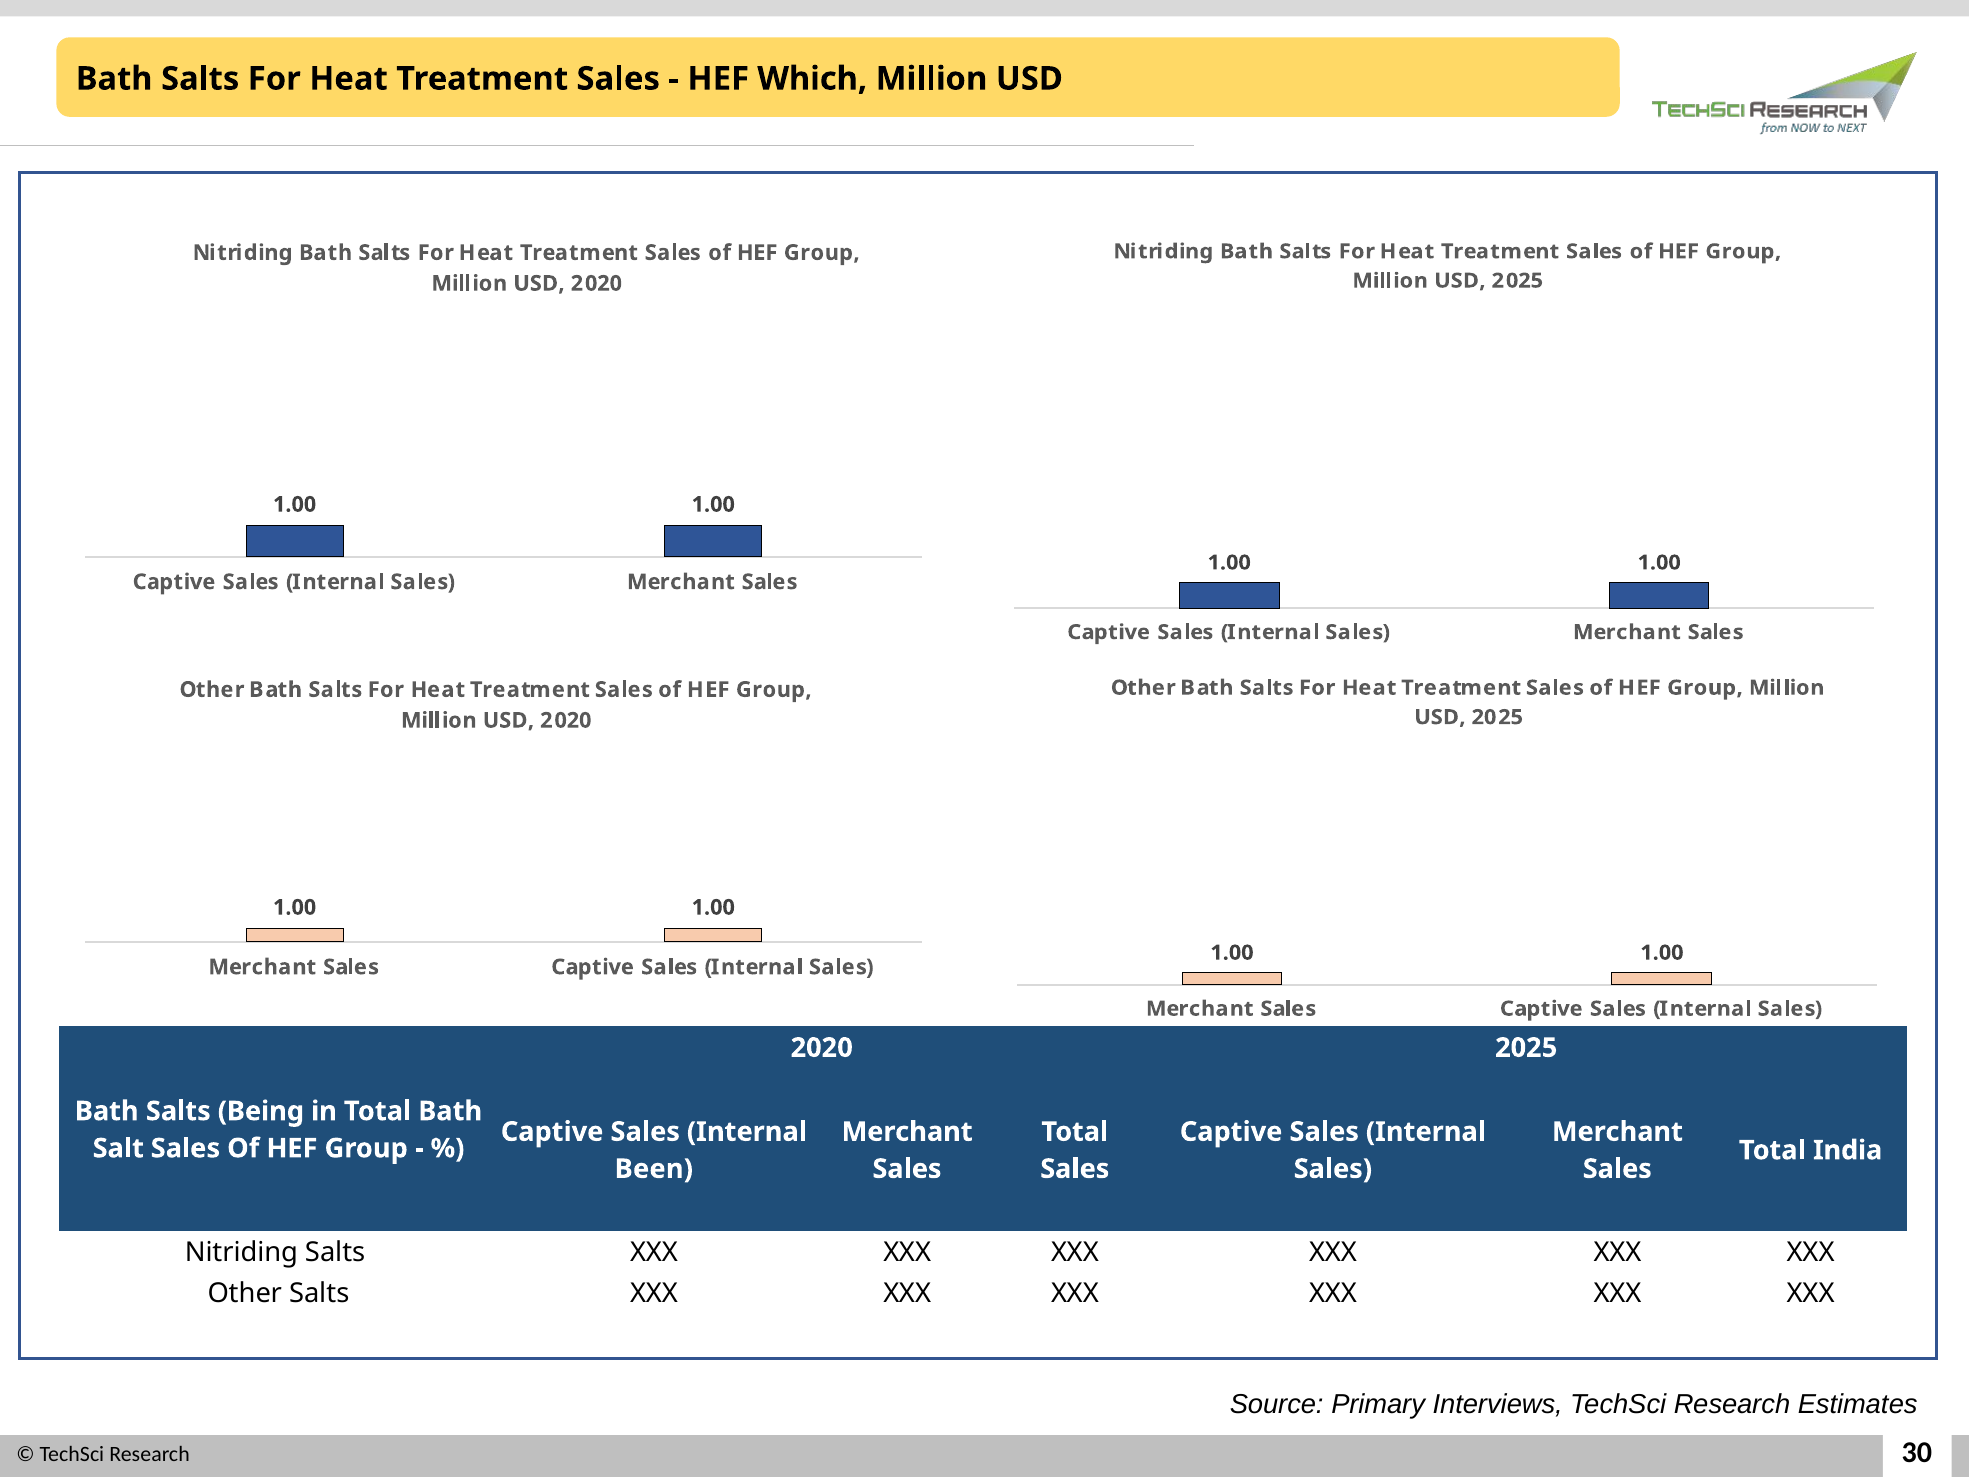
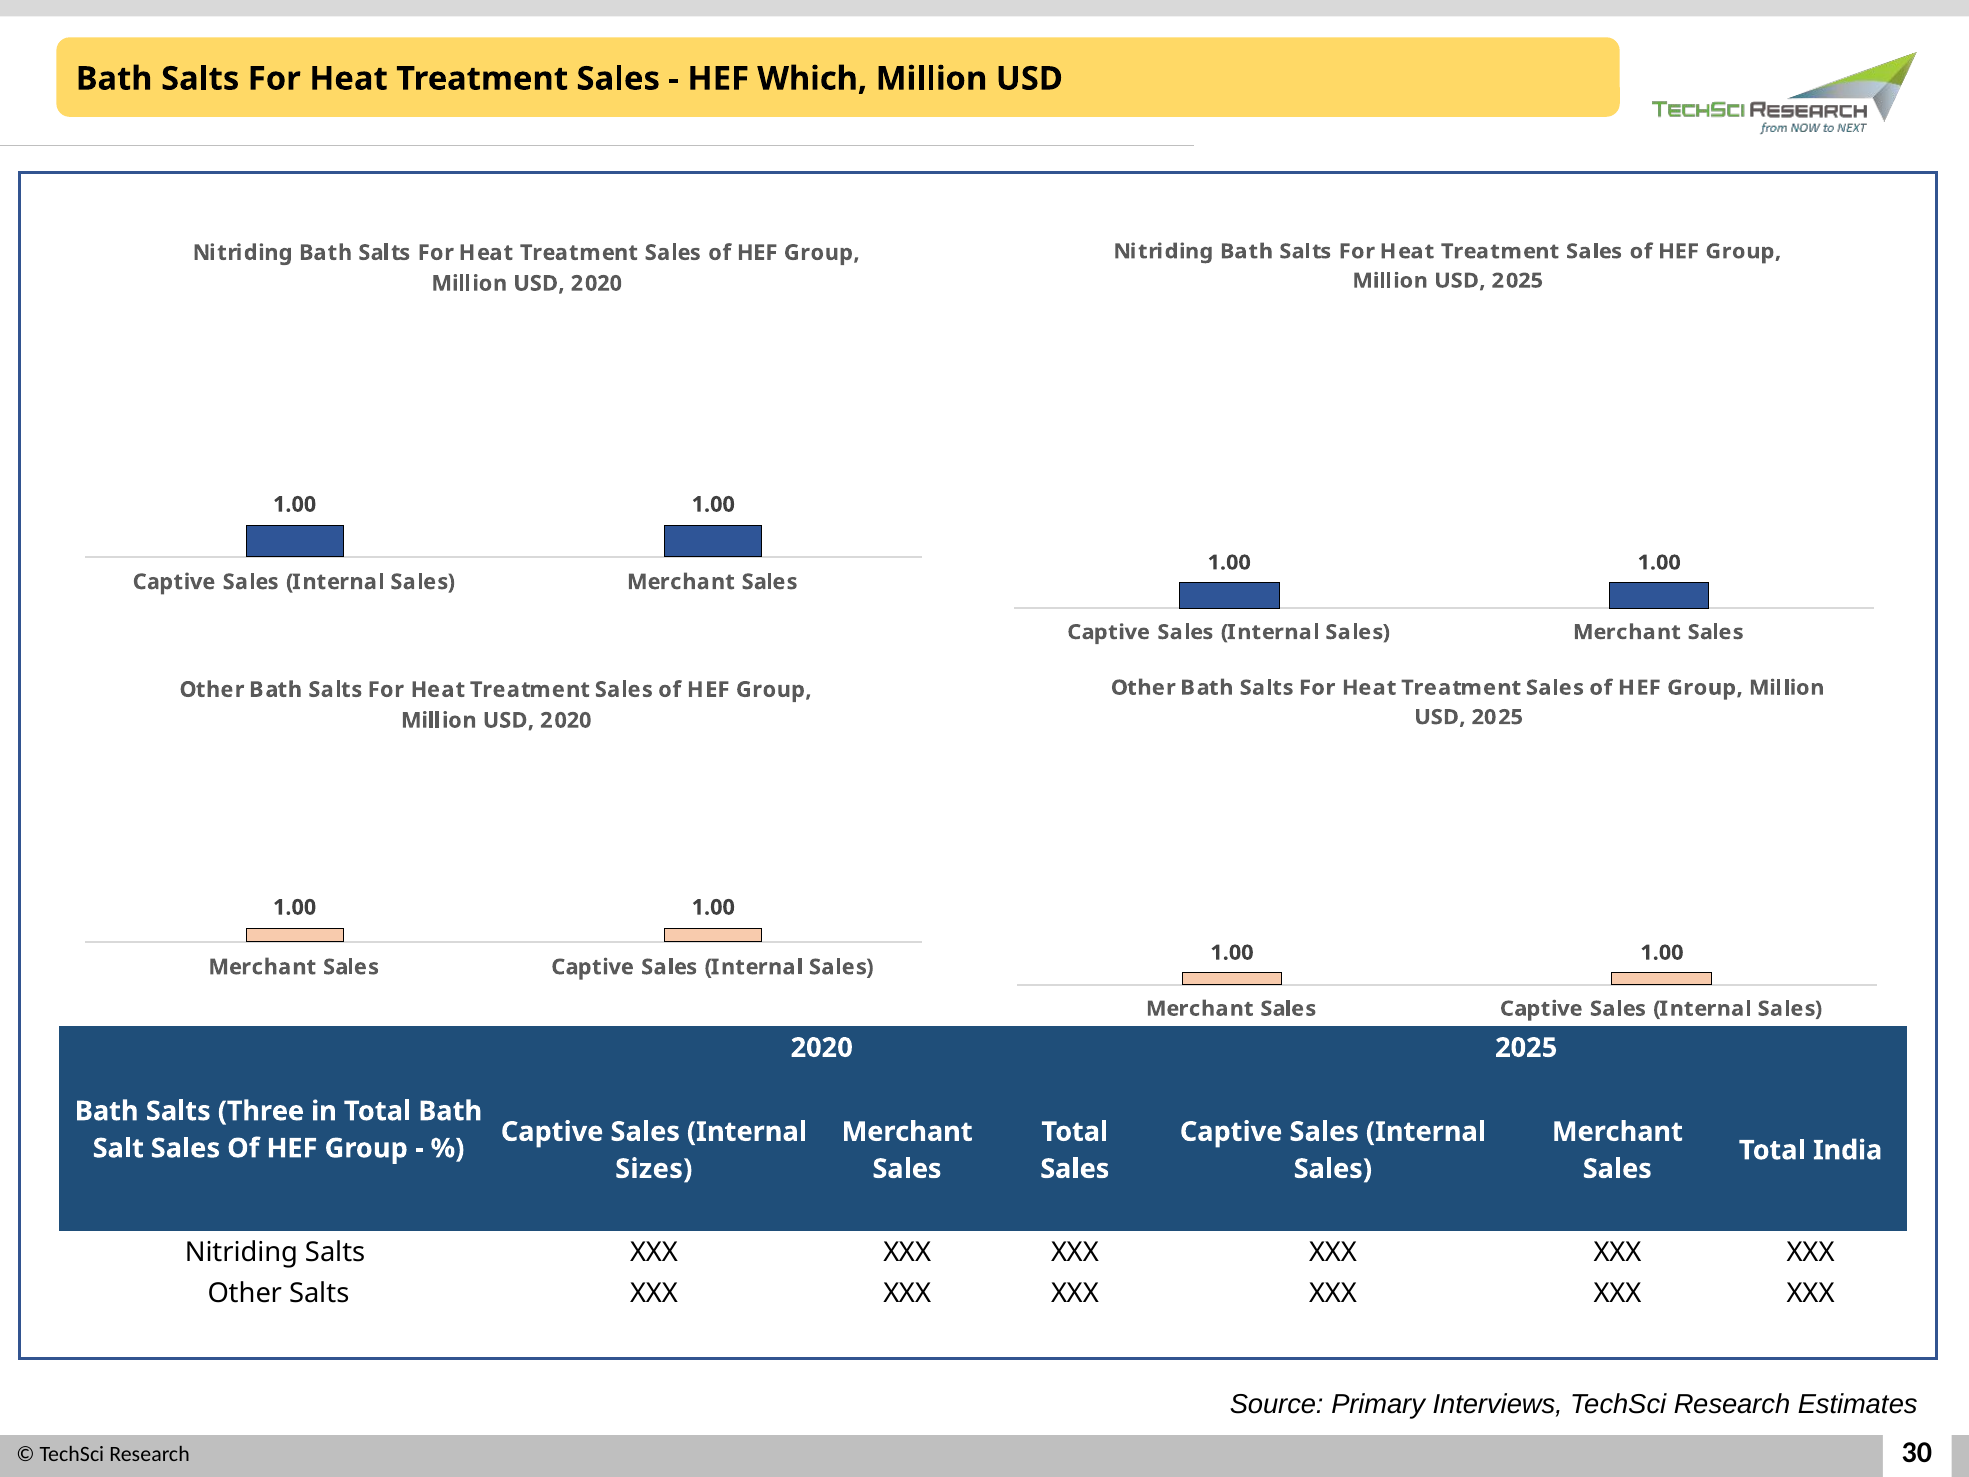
Being: Being -> Three (261, 1111)
Been: Been -> Sizes (654, 1169)
